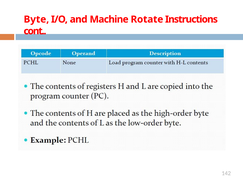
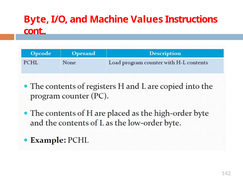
Rotate: Rotate -> Values (147, 19)
